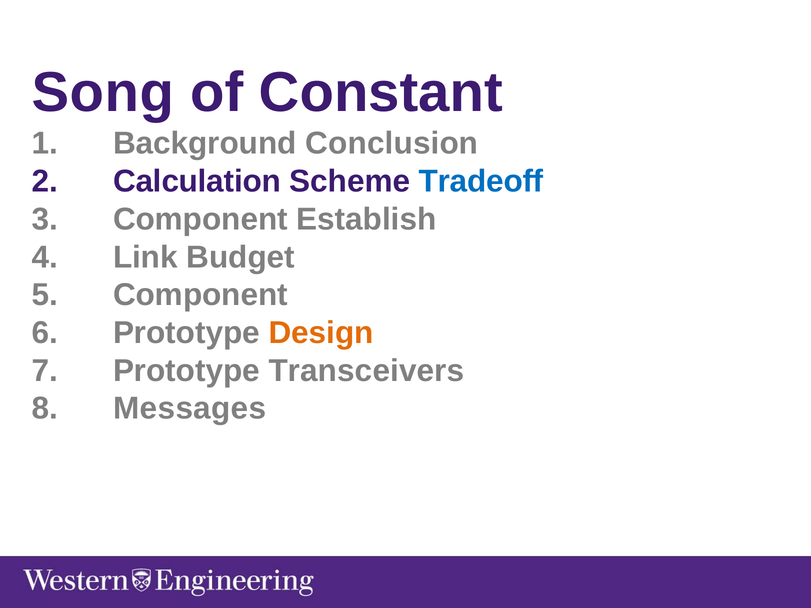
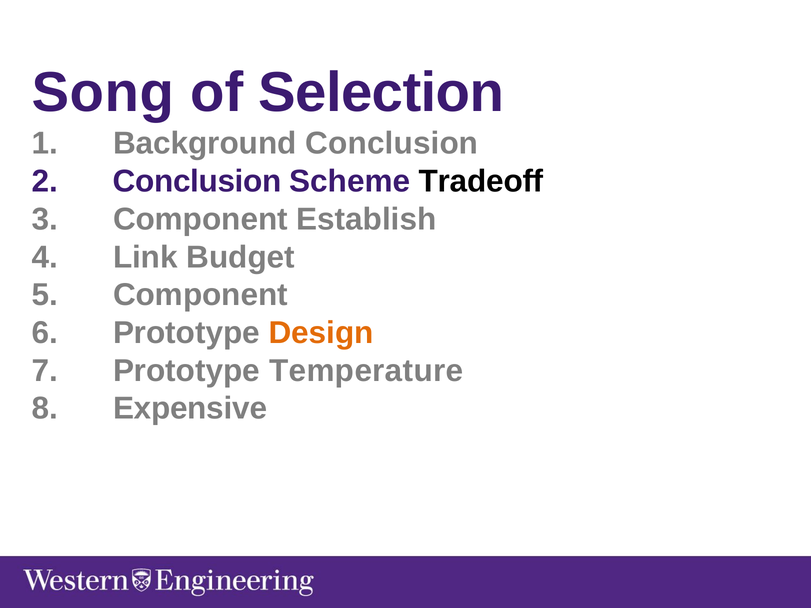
Constant: Constant -> Selection (381, 93)
Calculation: Calculation -> Conclusion (197, 181)
Tradeoff colour: blue -> black (481, 181)
Transceivers: Transceivers -> Temperature (366, 371)
Messages: Messages -> Expensive (190, 409)
